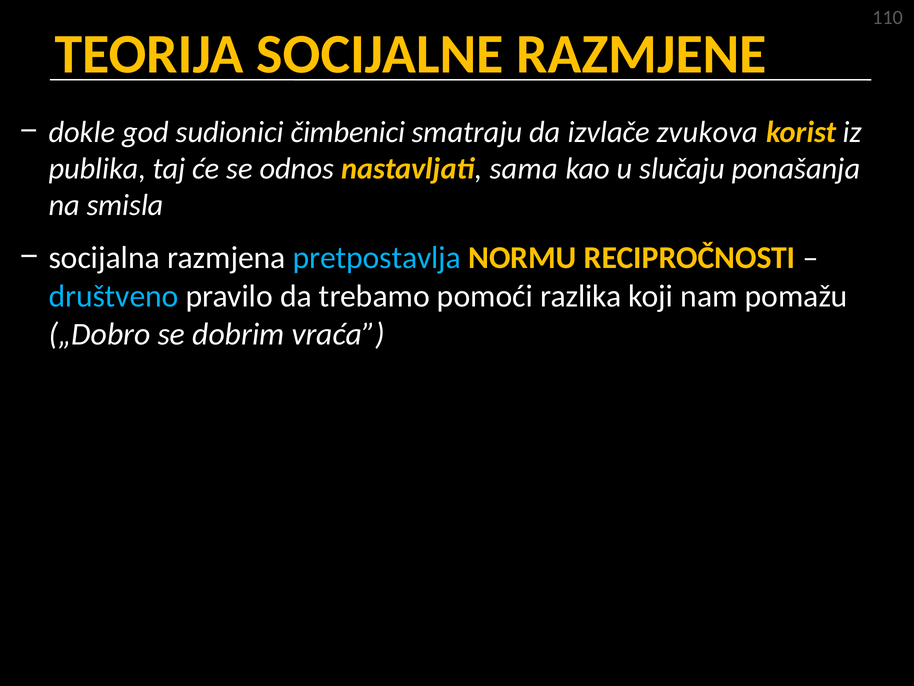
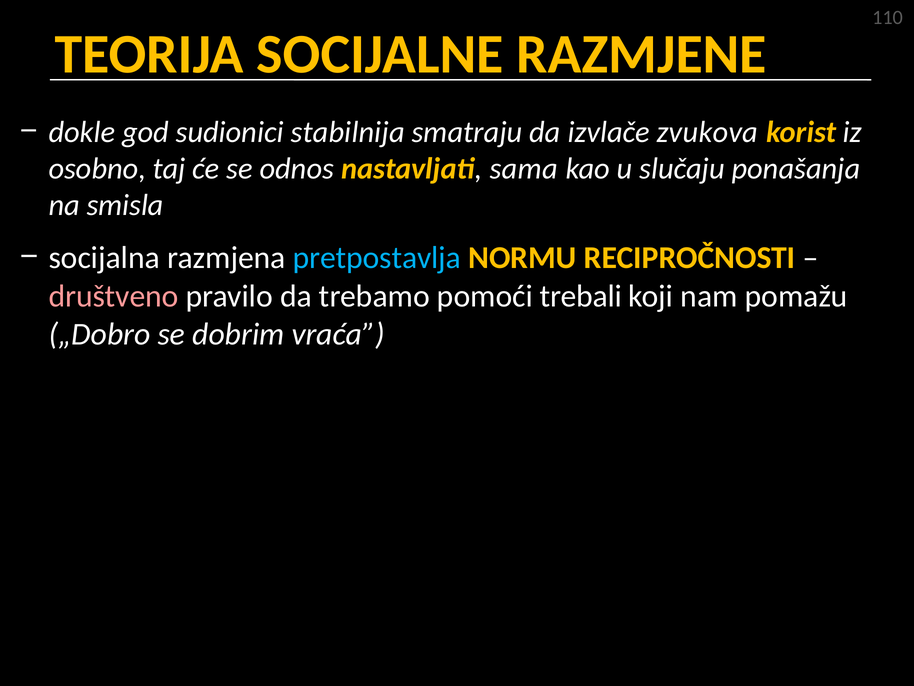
čimbenici: čimbenici -> stabilnija (348, 132)
publika: publika -> osobno (97, 169)
društveno colour: light blue -> pink (114, 296)
razlika: razlika -> trebali (581, 296)
